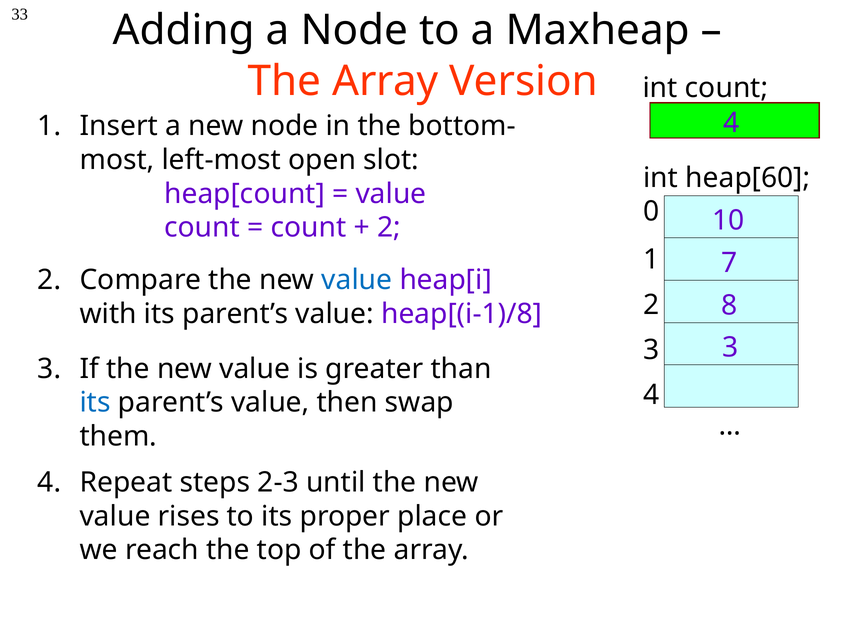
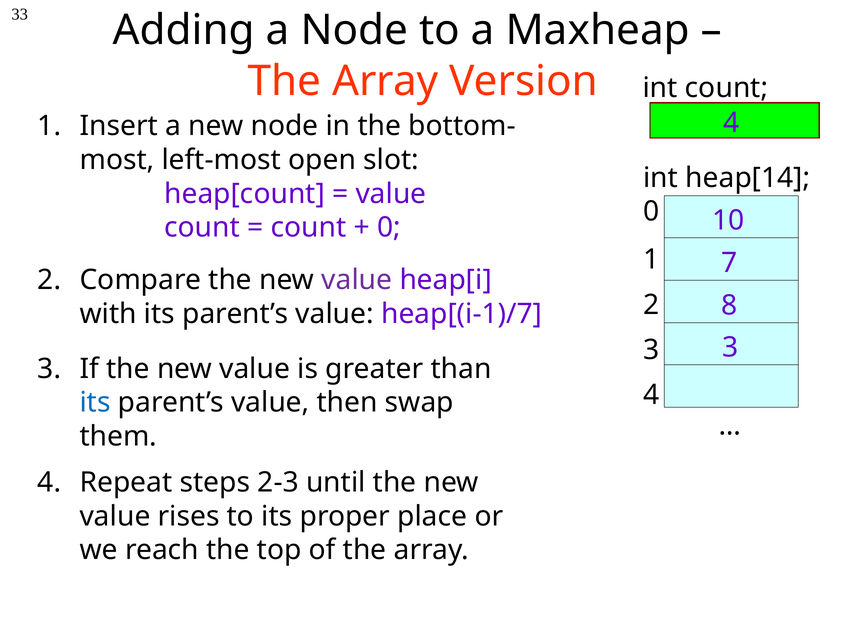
heap[60: heap[60 -> heap[14 (748, 178)
2: 2 -> 0 (389, 228)
value colour: blue -> purple (357, 280)
heap[(i-1)/8: heap[(i-1)/8 -> heap[(i-1)/7 (462, 314)
